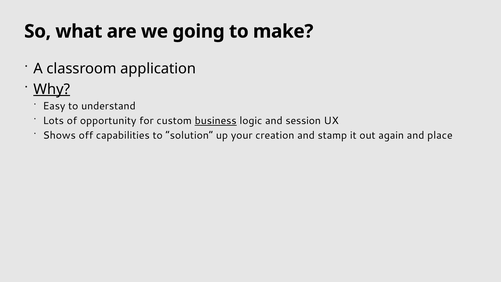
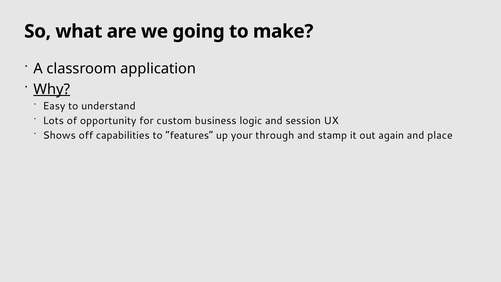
business underline: present -> none (216, 121)
solution: solution -> features (189, 135)
creation: creation -> through (275, 135)
